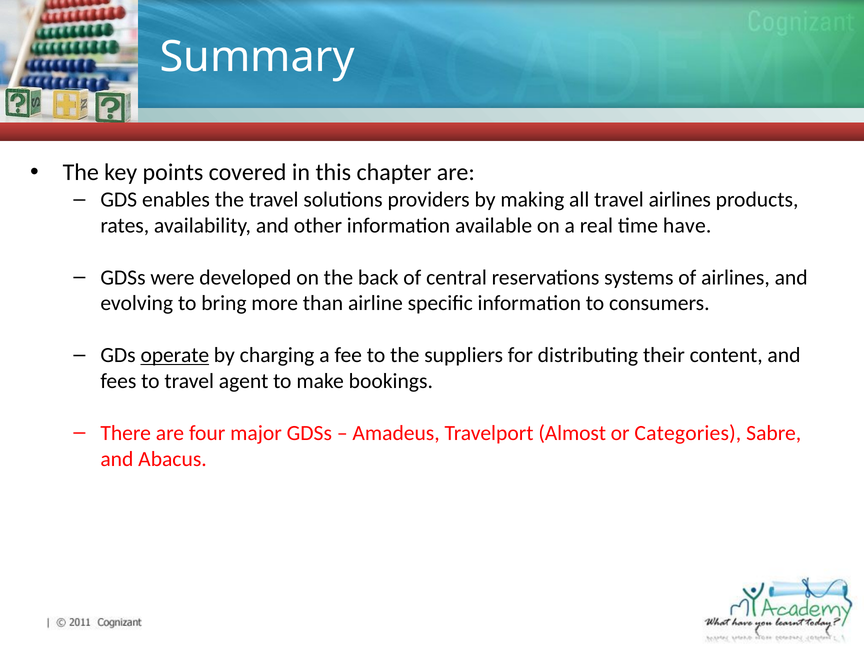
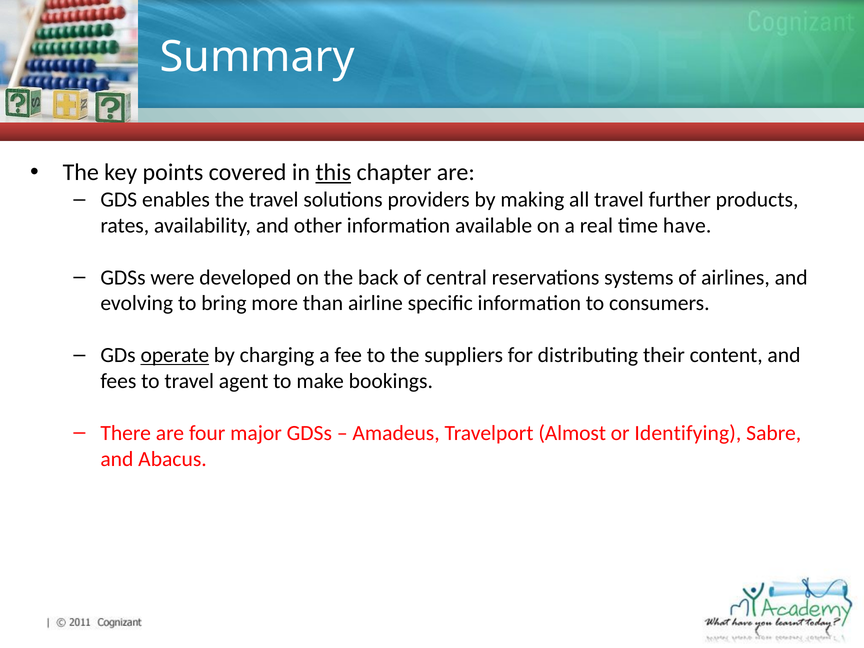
this underline: none -> present (333, 172)
travel airlines: airlines -> further (680, 200)
Categories: Categories -> Identifying (688, 433)
